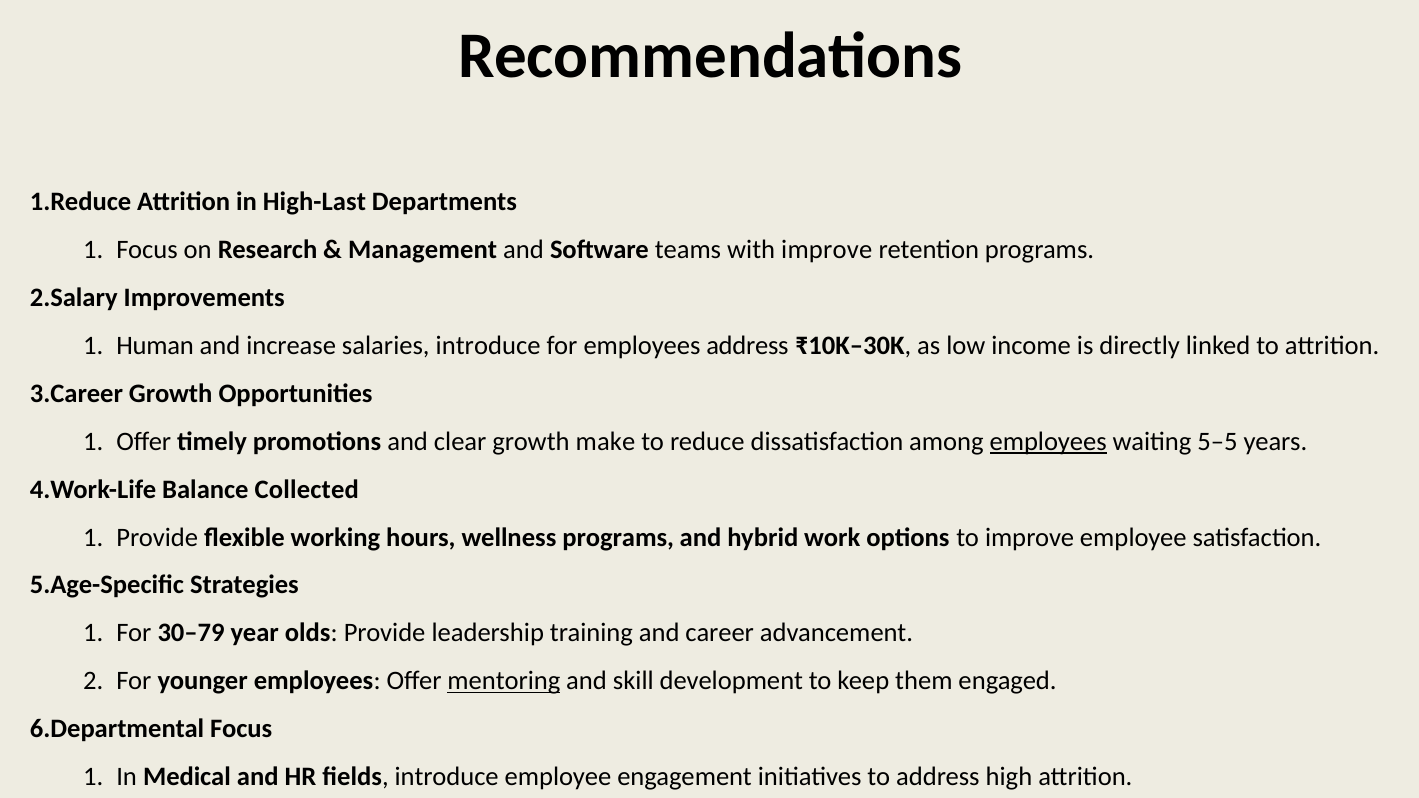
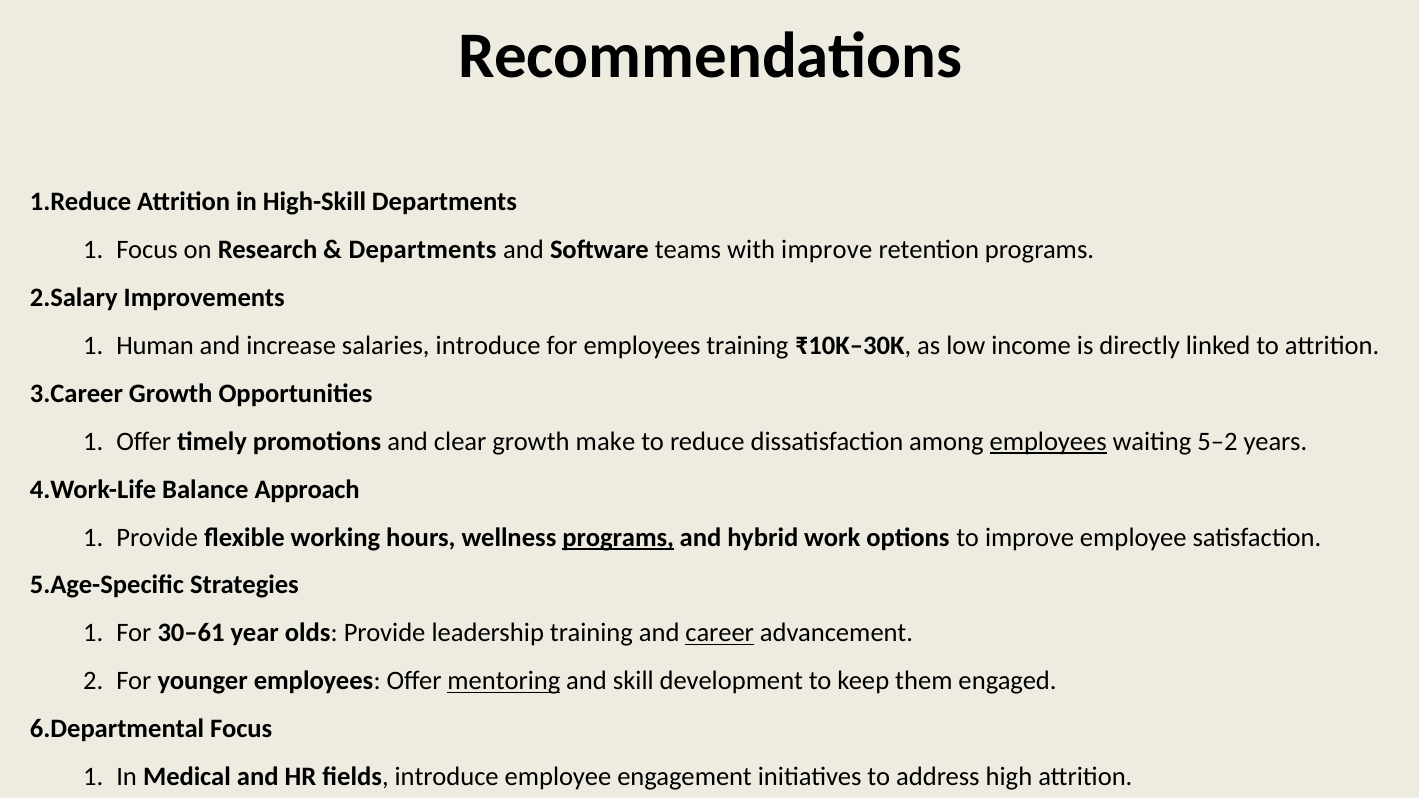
High-Last: High-Last -> High-Skill (314, 202)
Management: Management -> Departments (422, 250)
employees address: address -> training (747, 346)
5–5: 5–5 -> 5–2 (1217, 442)
Collected: Collected -> Approach (307, 490)
programs underline: none -> present (618, 537)
30–79: 30–79 -> 30–61 (191, 633)
career underline: none -> present (720, 633)
